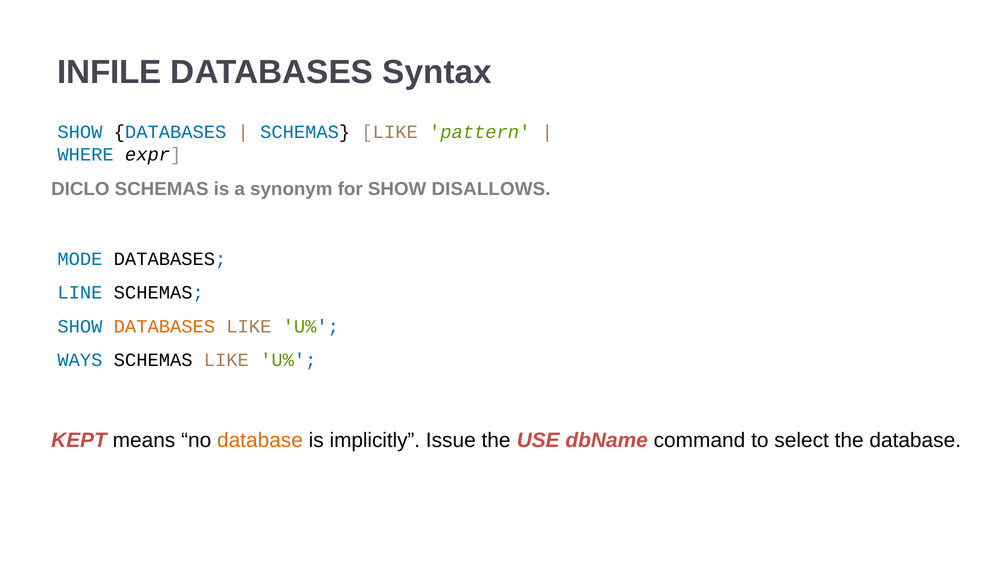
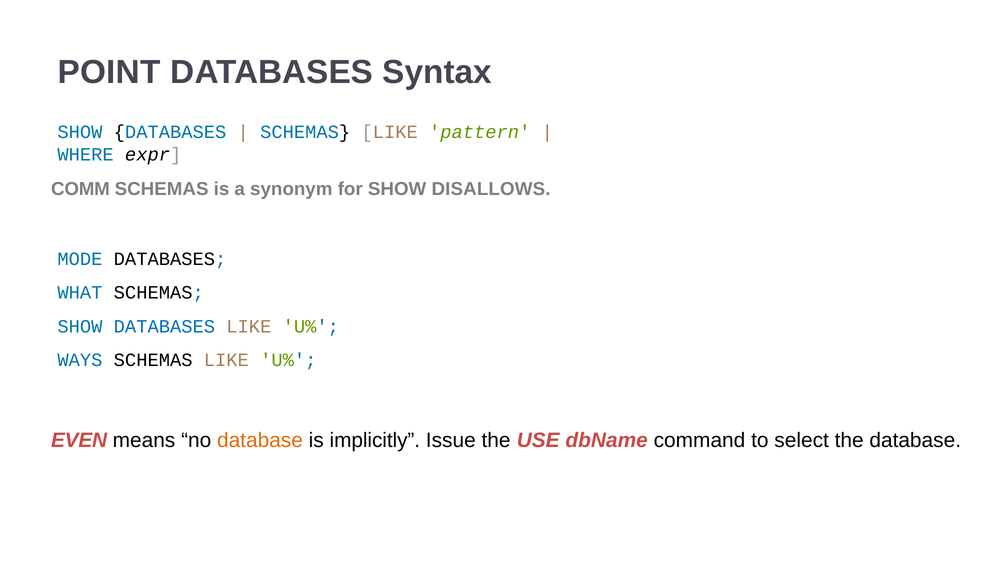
INFILE: INFILE -> POINT (109, 72)
DICLO: DICLO -> COMM (80, 189)
LINE: LINE -> WHAT (80, 293)
DATABASES colour: orange -> blue (164, 327)
KEPT: KEPT -> EVEN (79, 441)
